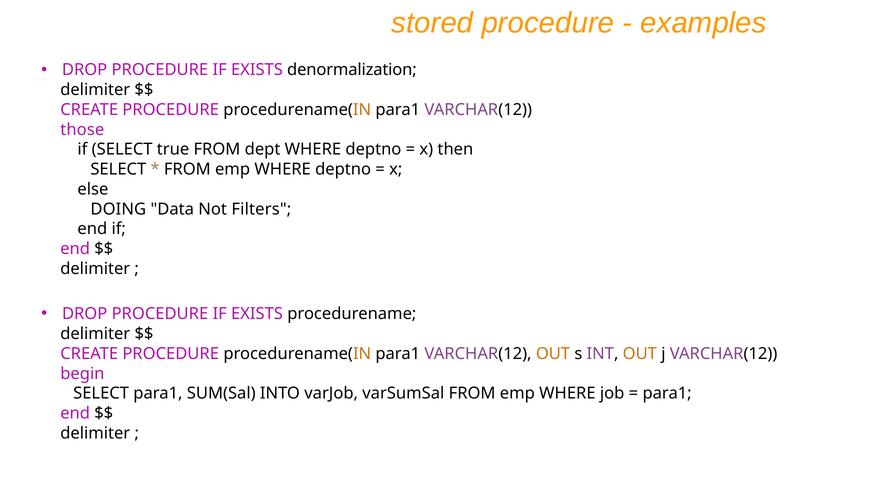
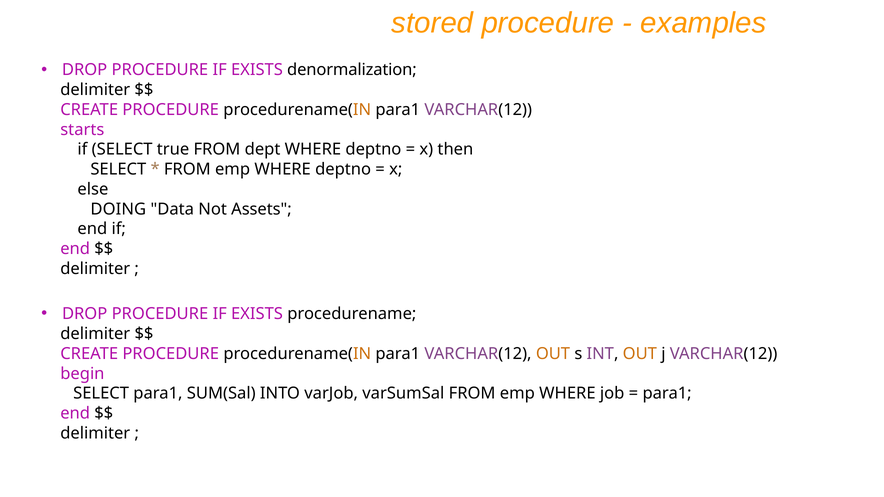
those: those -> starts (82, 130)
Filters: Filters -> Assets (261, 209)
